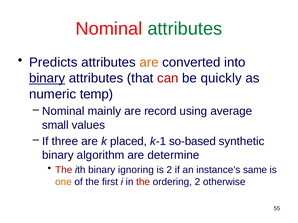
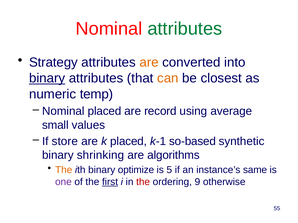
Predicts: Predicts -> Strategy (53, 63)
can colour: red -> orange (168, 78)
quickly: quickly -> closest (221, 78)
Nominal mainly: mainly -> placed (104, 111)
three: three -> store (65, 142)
algorithm: algorithm -> shrinking (100, 155)
determine: determine -> algorithms (174, 155)
The colour: red -> orange (64, 170)
ignoring: ignoring -> optimize (136, 170)
is 2: 2 -> 5 (169, 170)
one colour: orange -> purple (63, 182)
first underline: none -> present (110, 182)
ordering 2: 2 -> 9 (197, 182)
